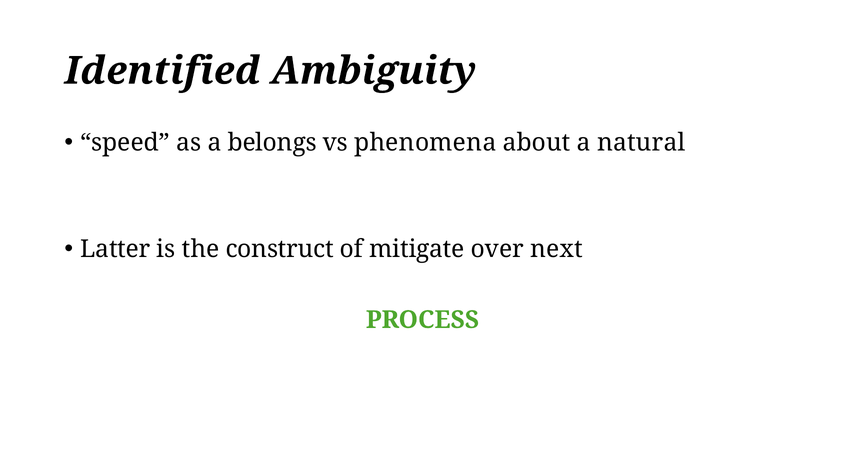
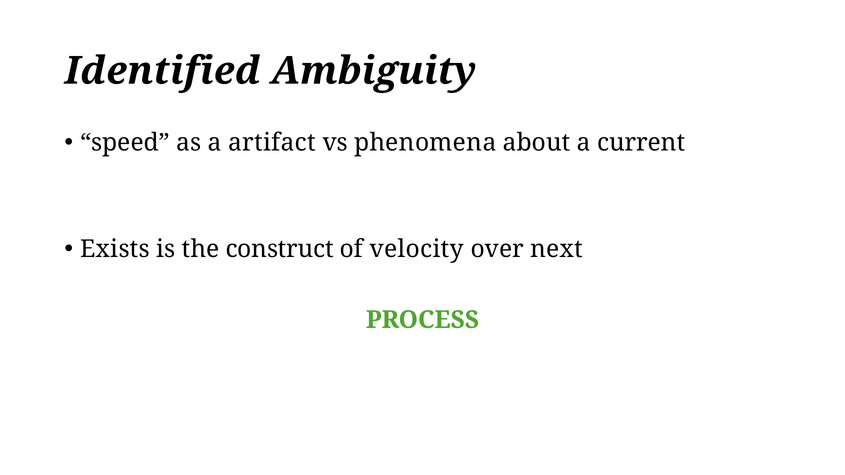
belongs: belongs -> artifact (272, 143)
natural: natural -> current (641, 143)
Latter: Latter -> Exists (115, 249)
mitigate: mitigate -> velocity (417, 249)
